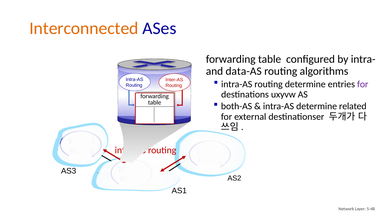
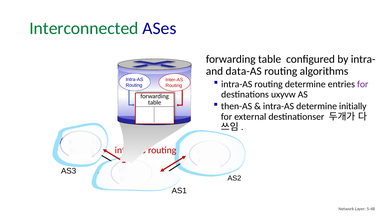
Interconnected colour: orange -> green (84, 28)
both-AS: both-AS -> then-AS (237, 107)
related: related -> initially (353, 107)
